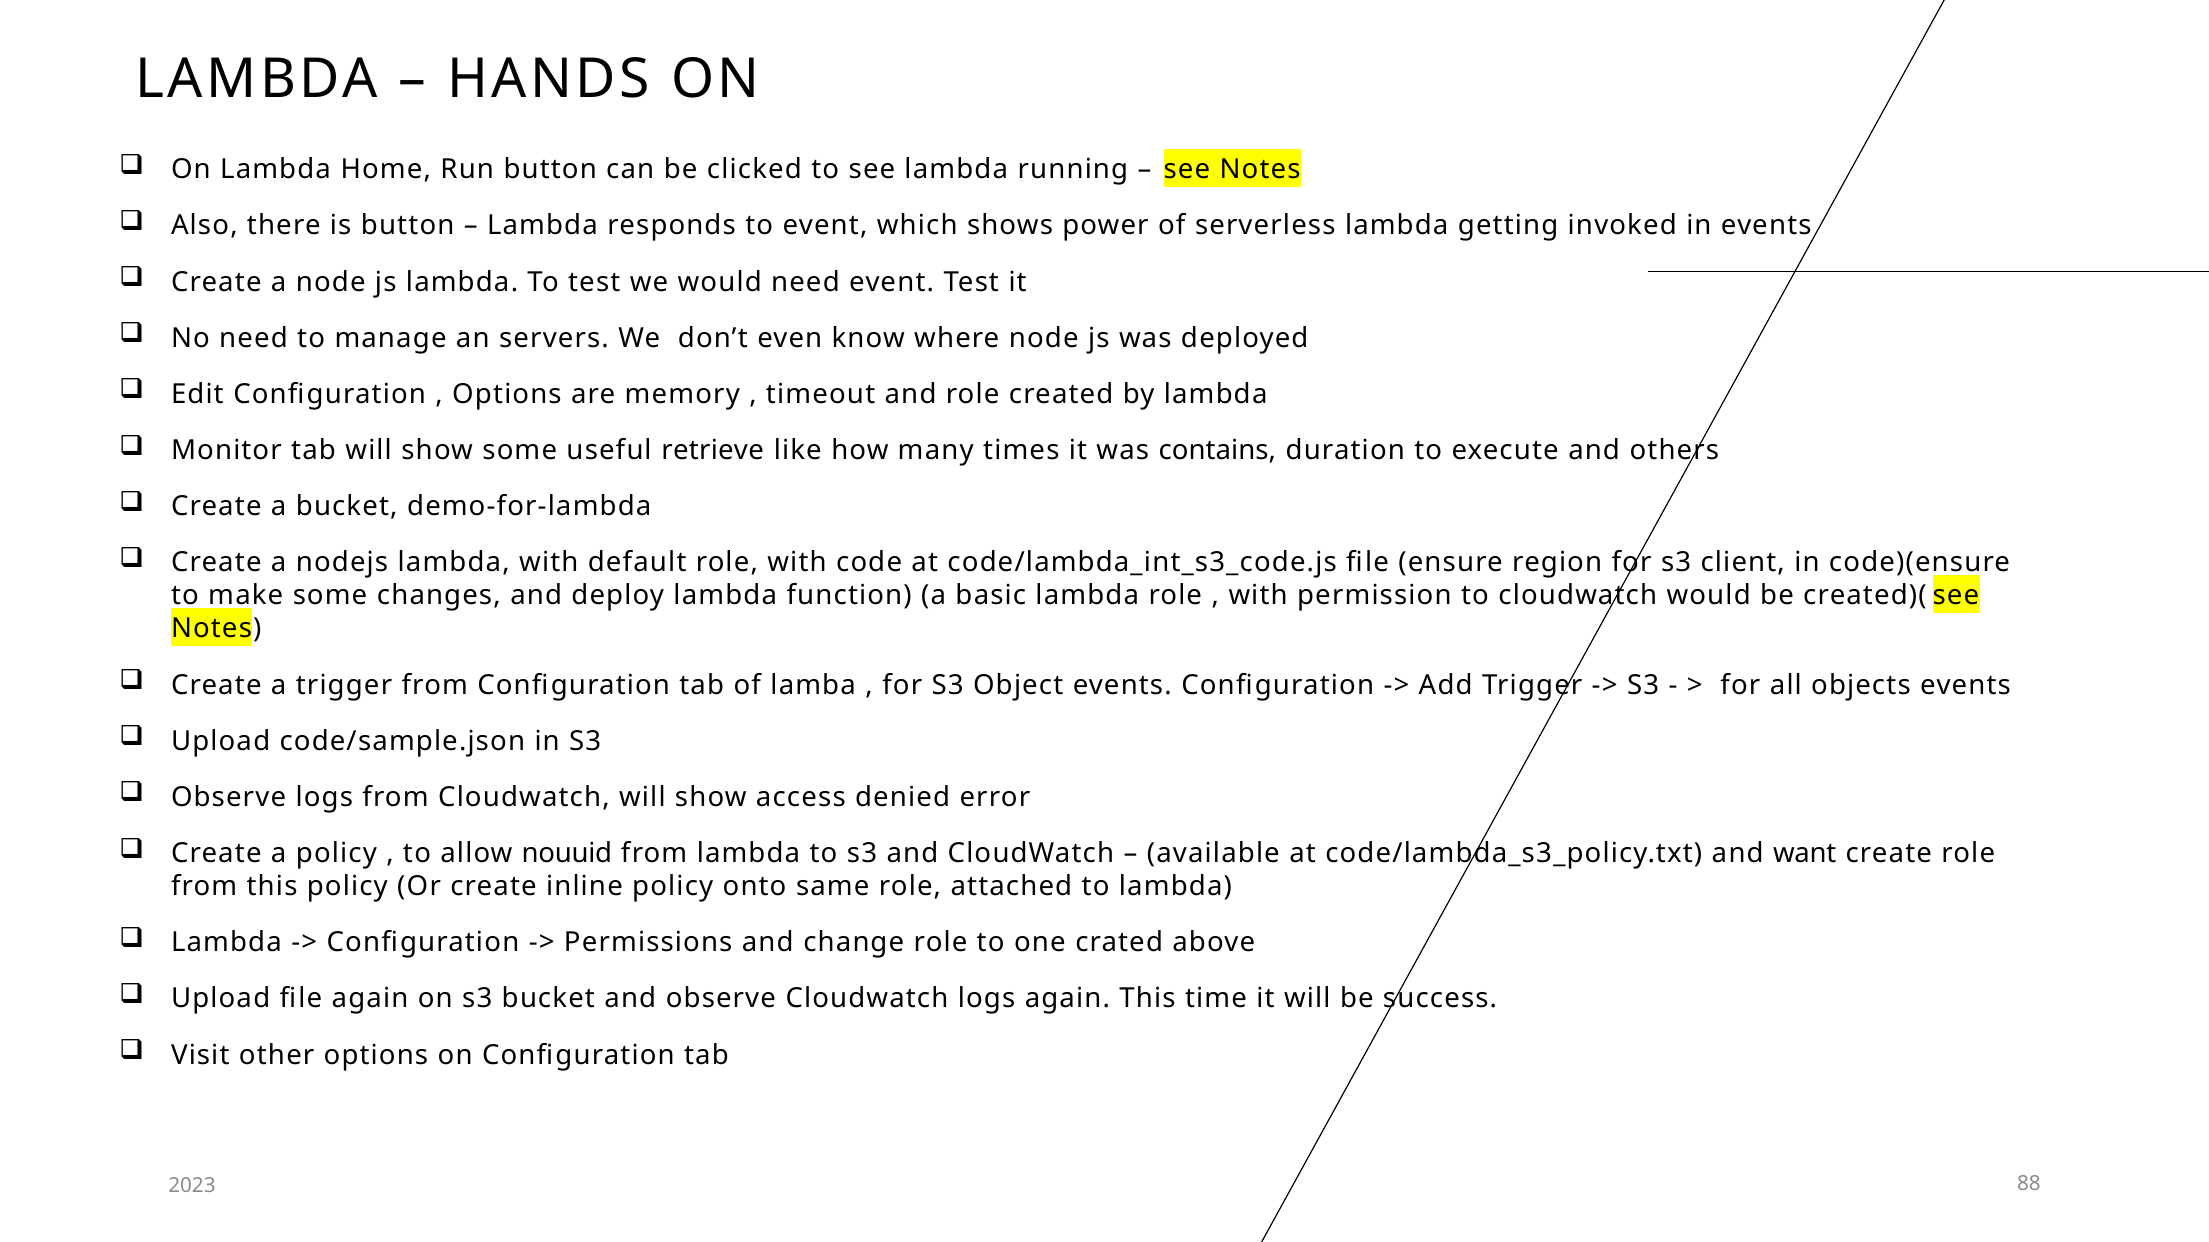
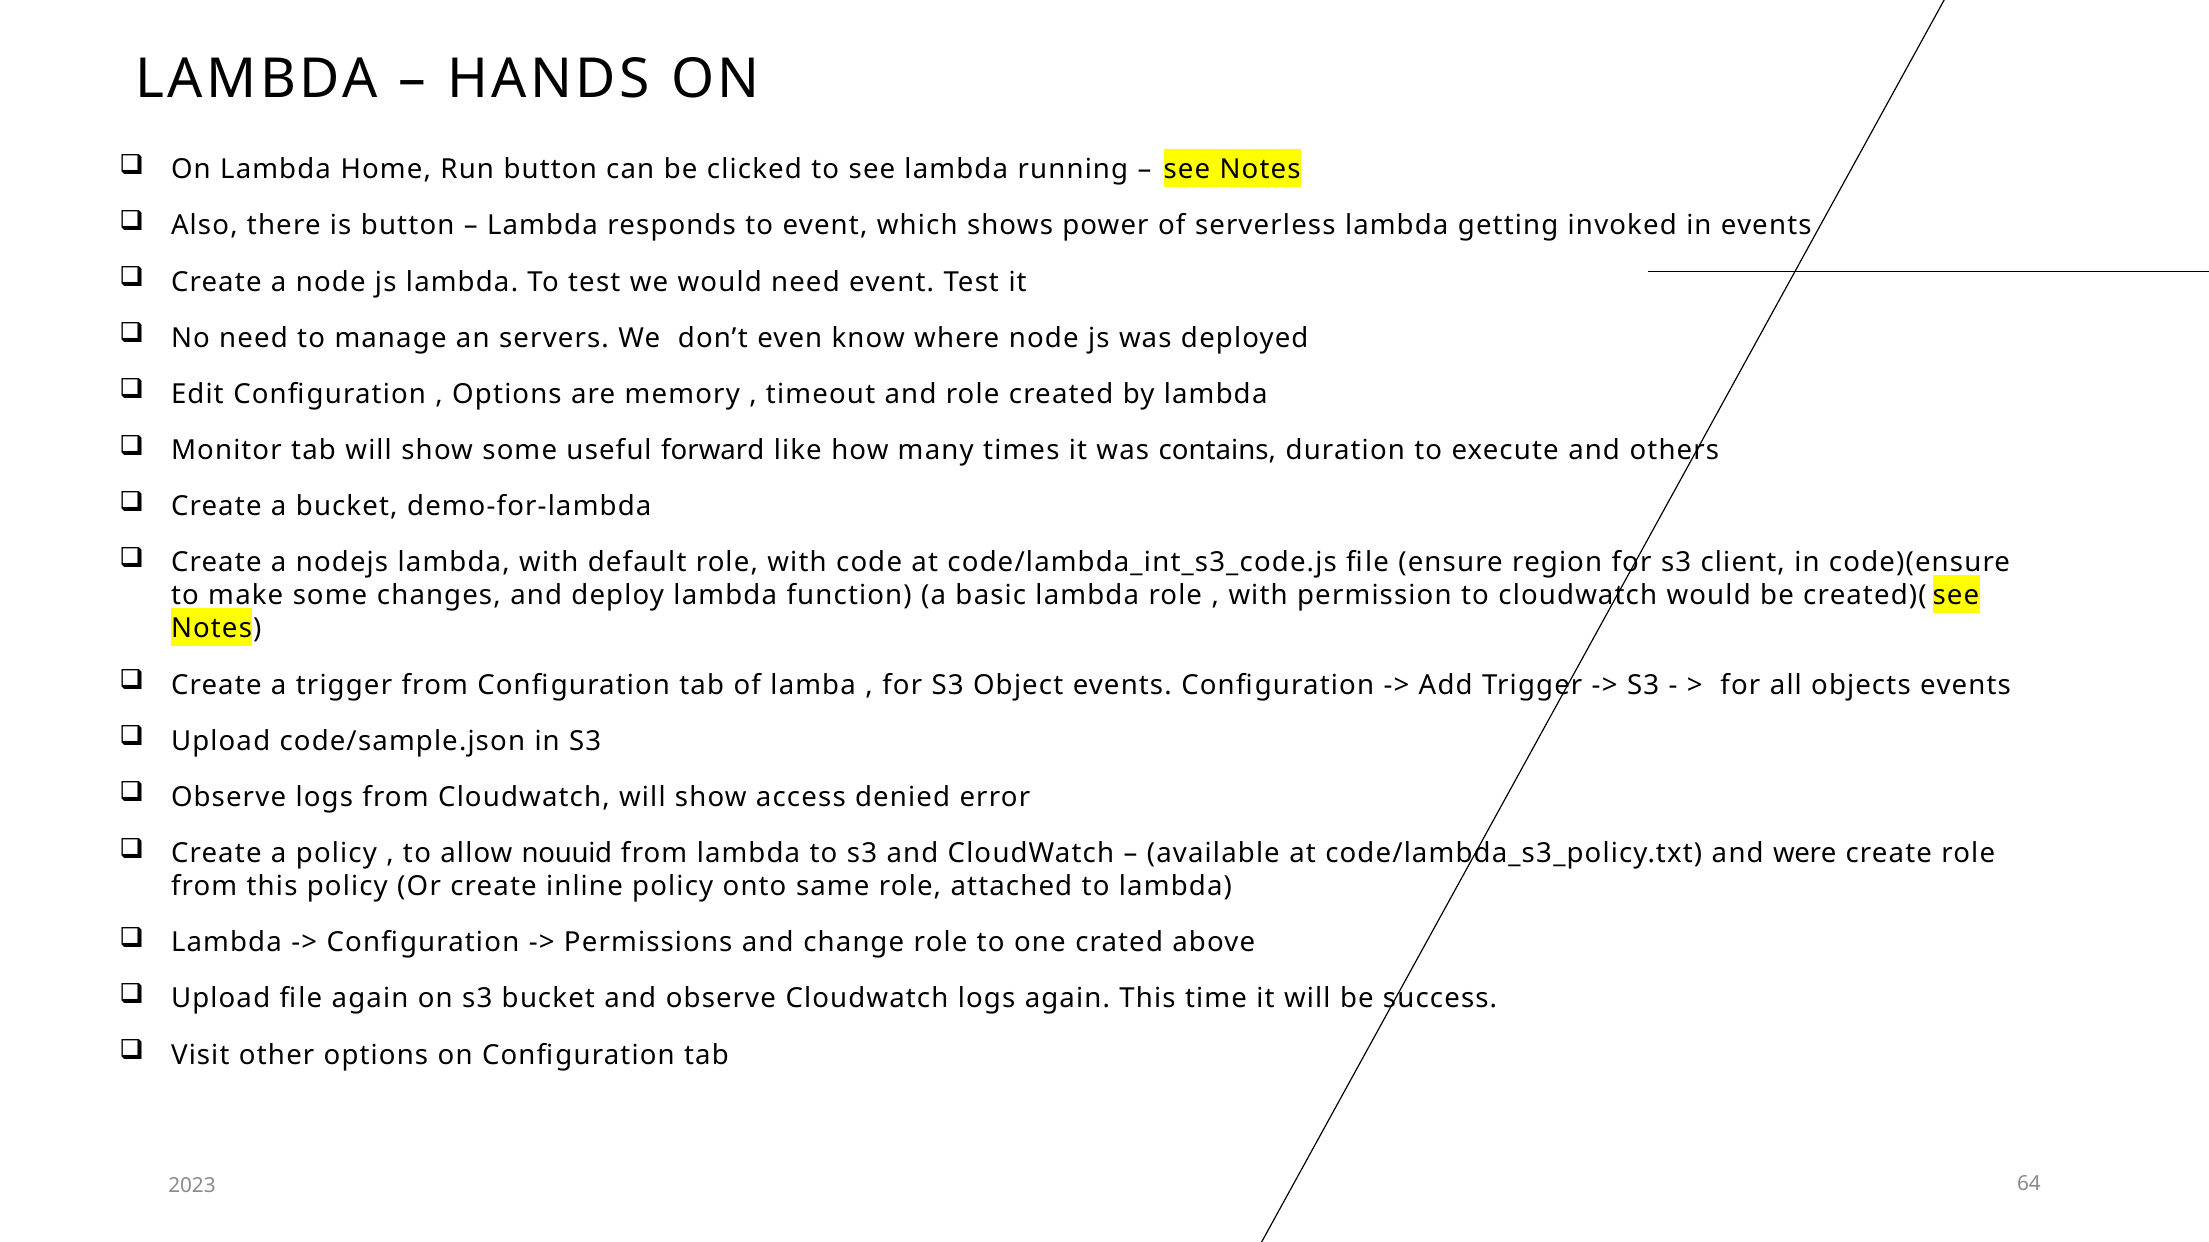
retrieve: retrieve -> forward (713, 451)
want: want -> were (1805, 854)
88: 88 -> 64 (2029, 1185)
